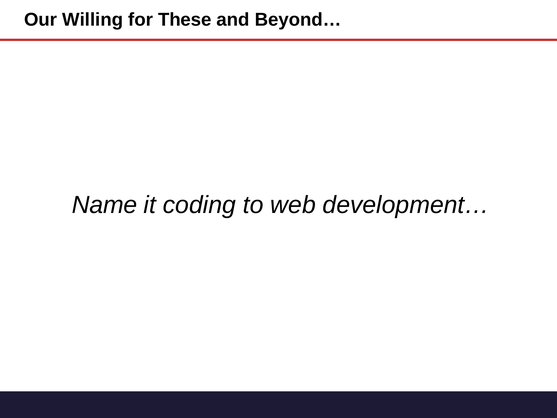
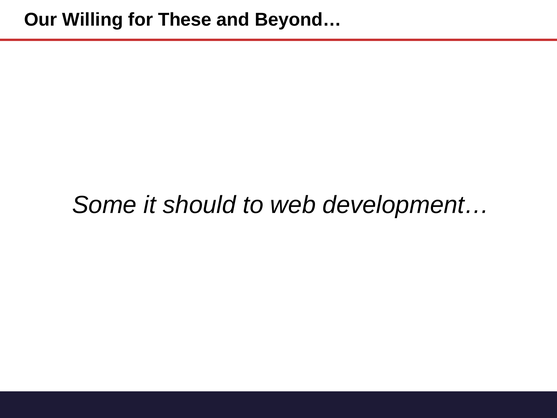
Name: Name -> Some (104, 205)
coding: coding -> should (199, 205)
